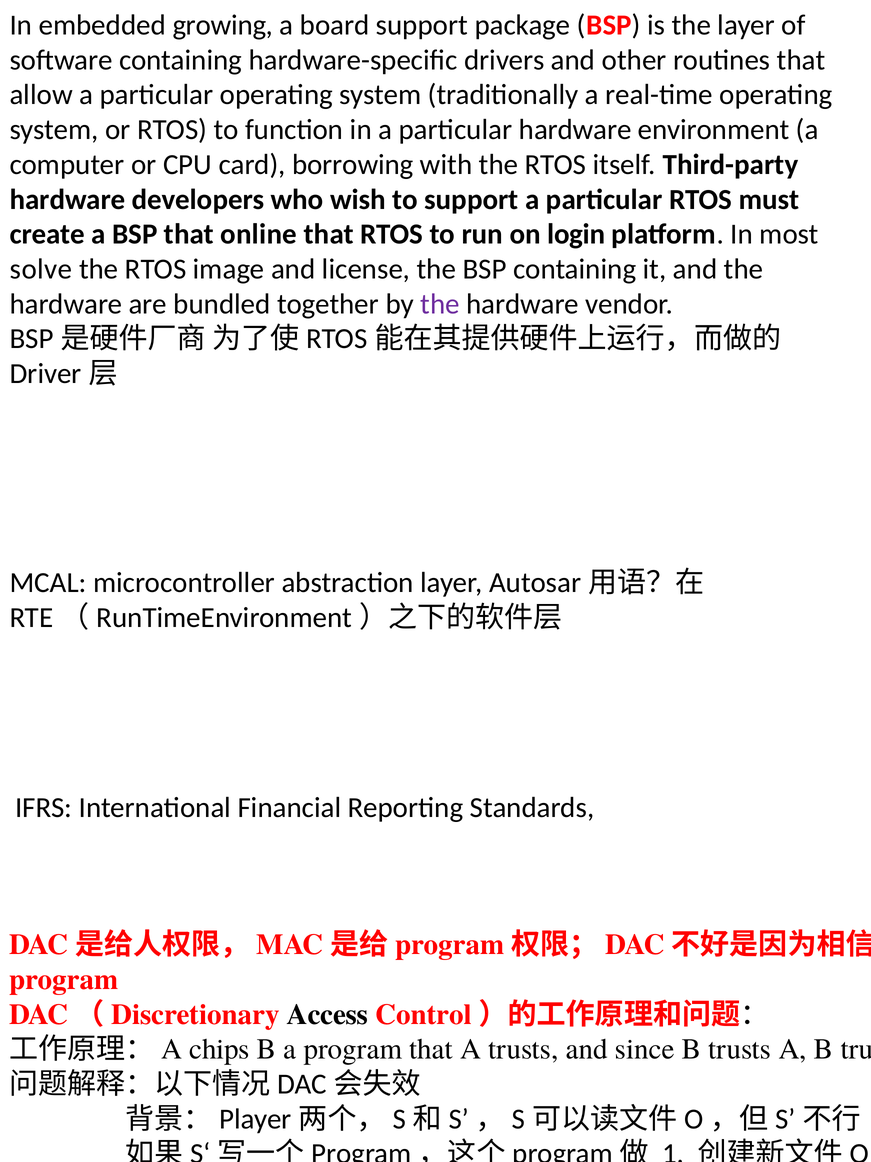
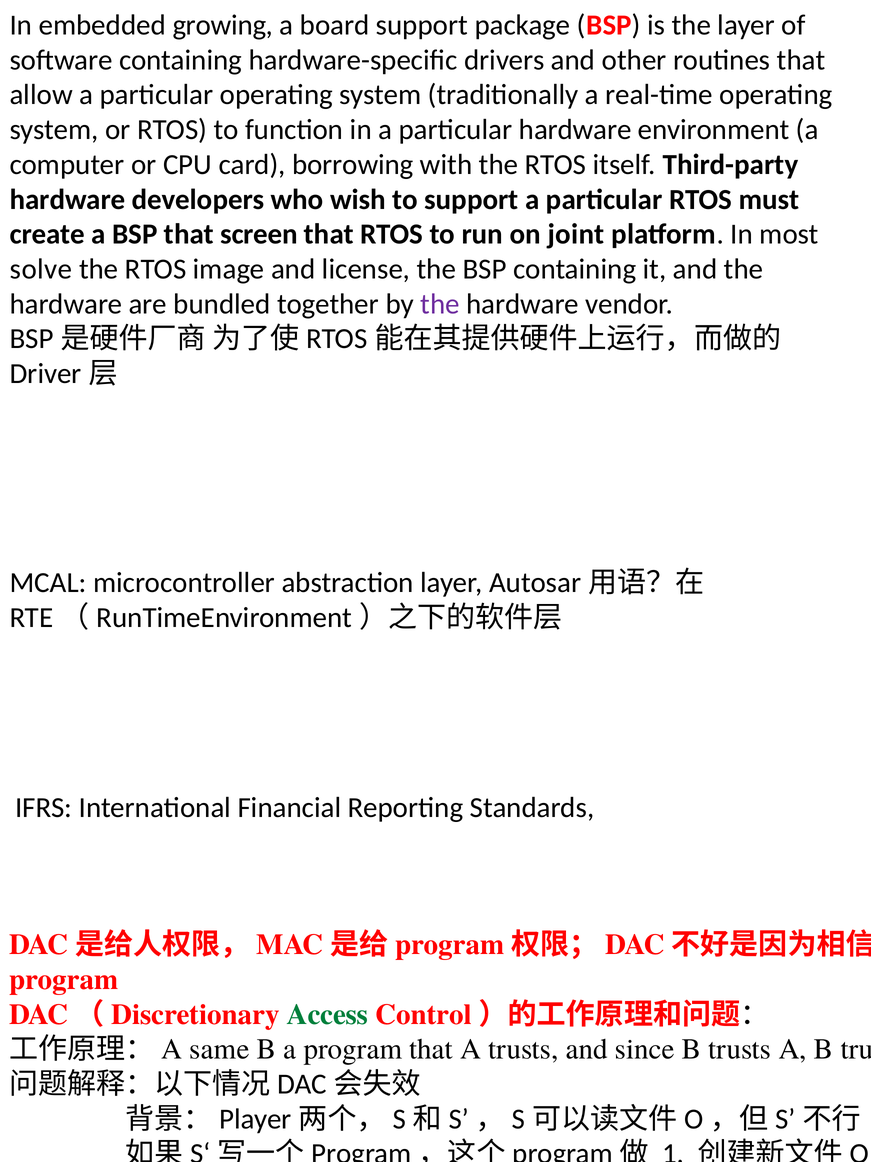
online: online -> screen (259, 234)
login: login -> joint (576, 234)
Access colour: black -> green (328, 1014)
chips: chips -> same (219, 1049)
